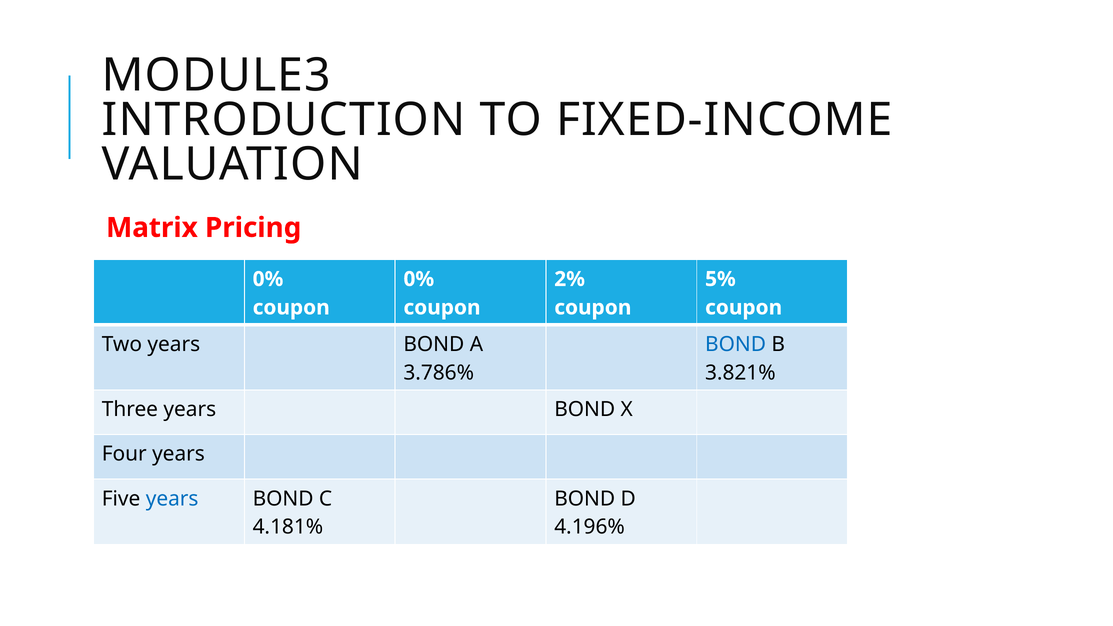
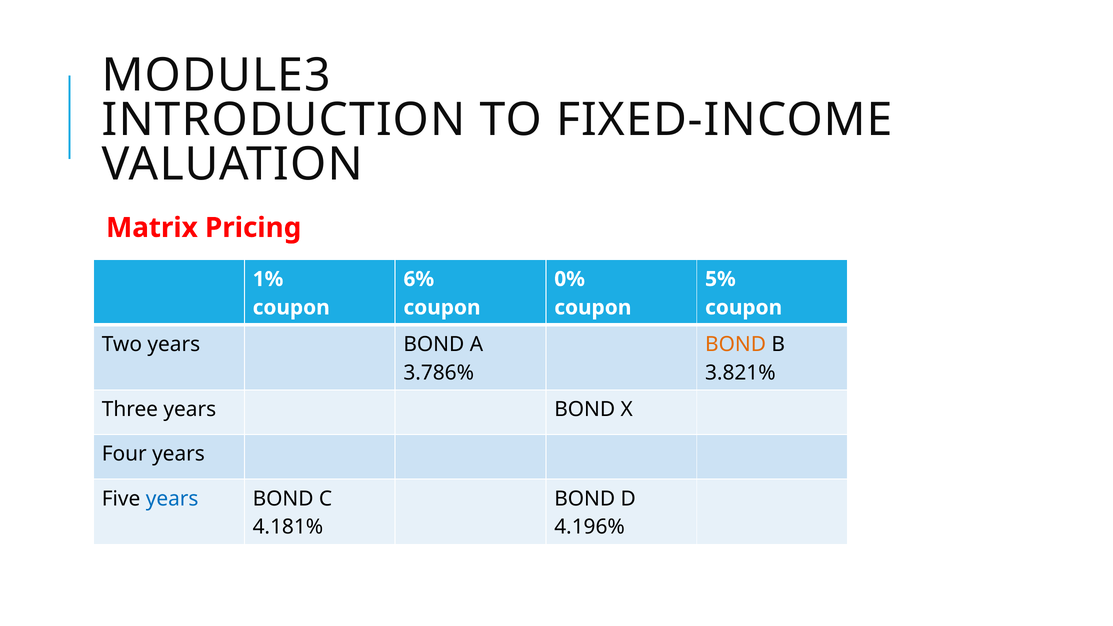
0%: 0% -> 1% (268, 279)
0%: 0% -> 6% (419, 279)
2%: 2% -> 0% (570, 279)
BOND colour: blue -> orange (736, 344)
